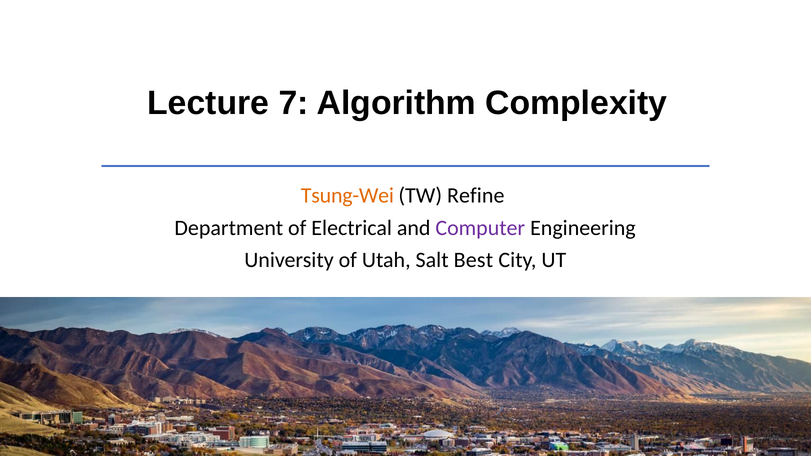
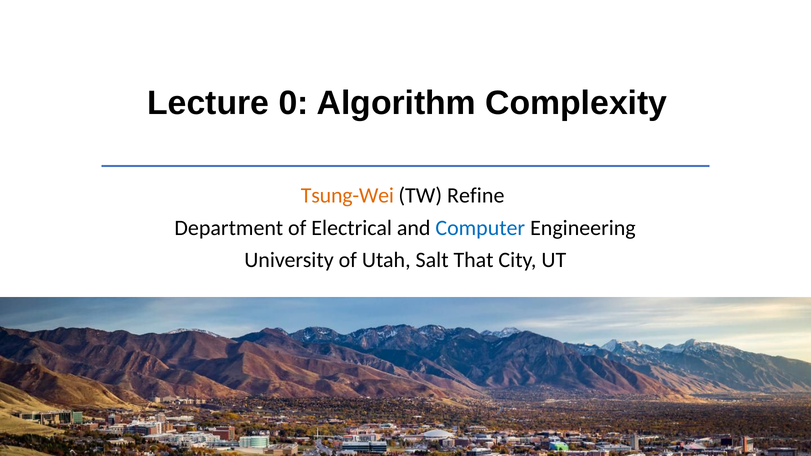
7: 7 -> 0 (294, 103)
Computer colour: purple -> blue (480, 228)
Best: Best -> That (474, 260)
